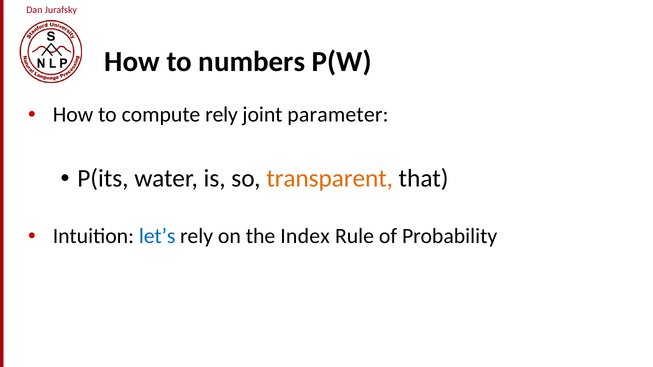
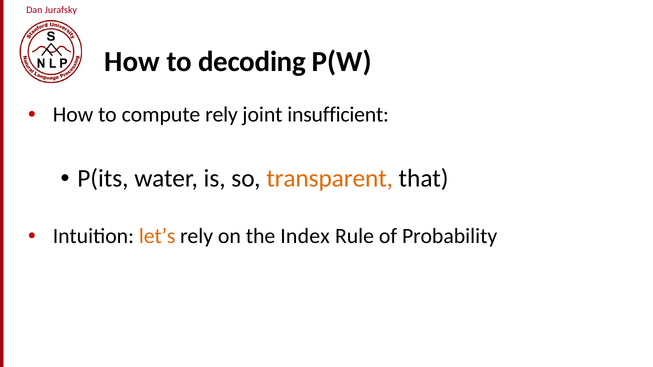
numbers: numbers -> decoding (252, 62)
parameter: parameter -> insufficient (338, 114)
let’s colour: blue -> orange (157, 236)
